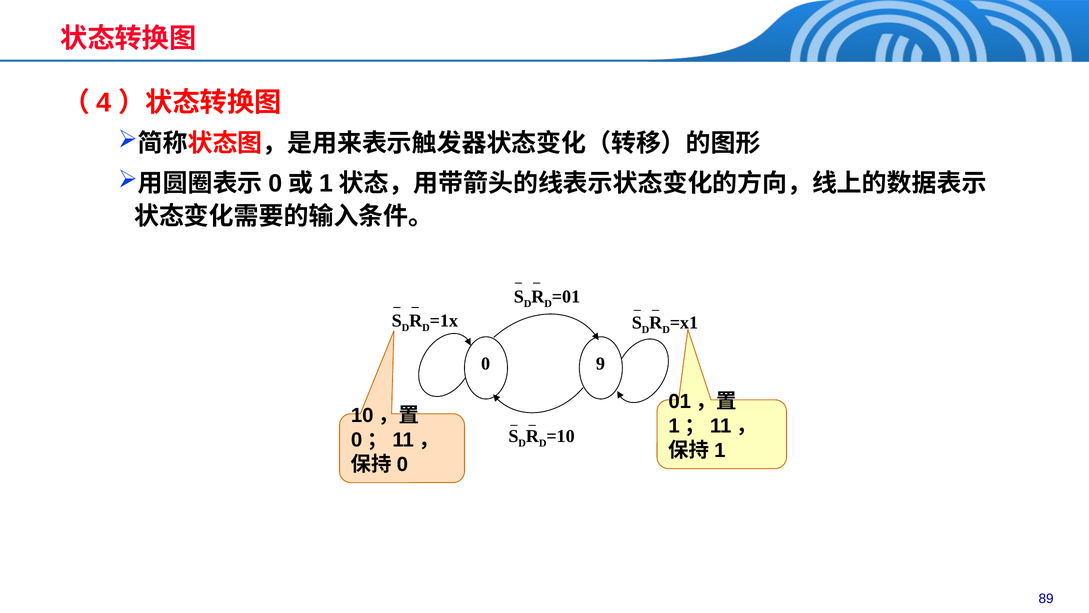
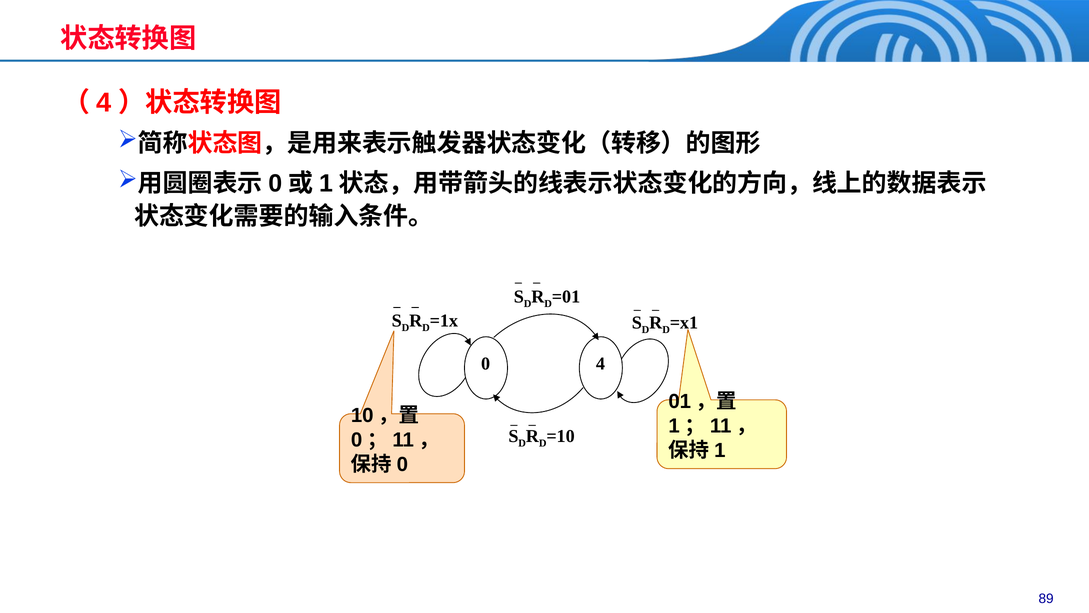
9: 9 -> 4 (600, 364)
